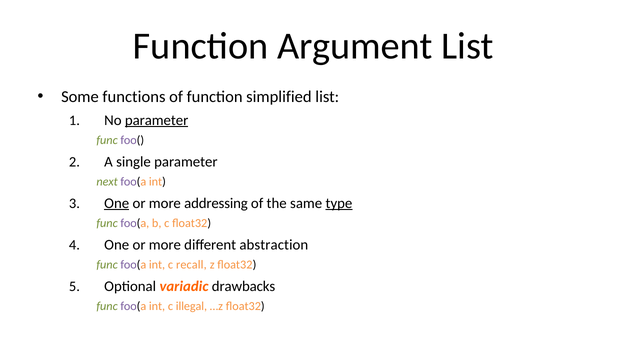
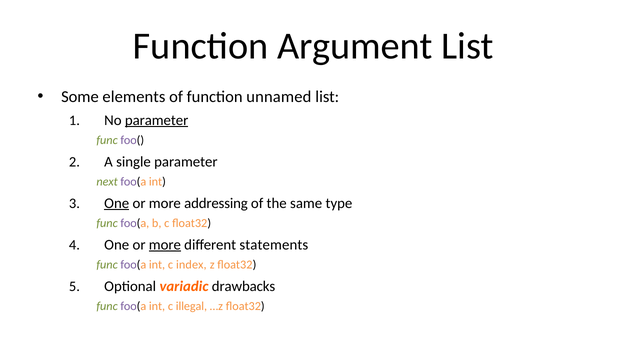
functions: functions -> elements (134, 97)
simplified: simplified -> unnamed (279, 97)
type underline: present -> none (339, 203)
more underline: none -> present (165, 245)
abstraction: abstraction -> statements (274, 245)
recall: recall -> index (191, 265)
